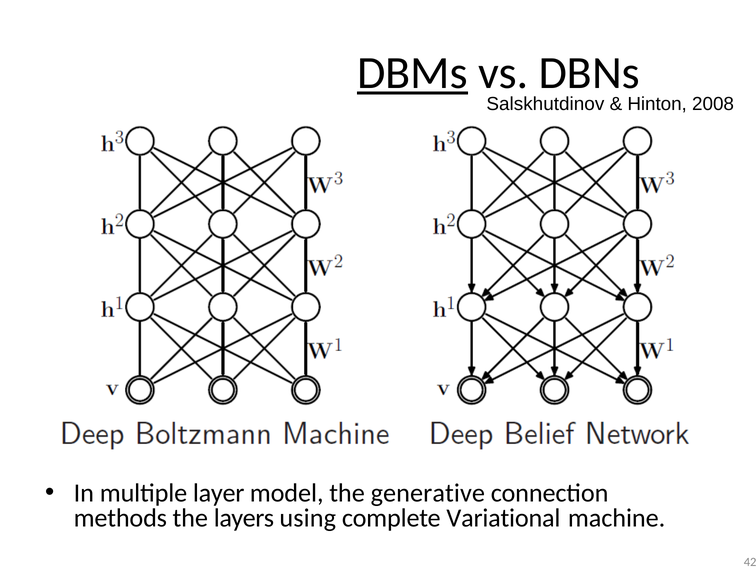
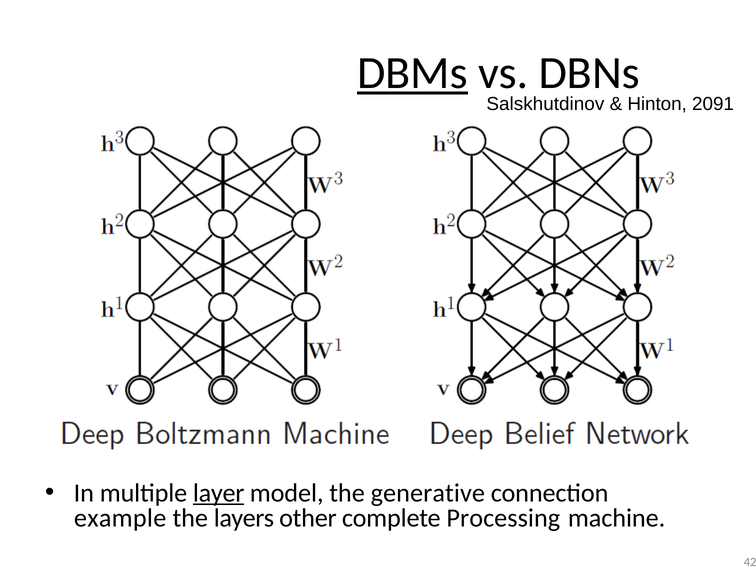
2008: 2008 -> 2091 (713, 104)
layer underline: none -> present (219, 493)
methods: methods -> example (120, 518)
using: using -> other (308, 518)
Variational: Variational -> Processing (503, 518)
